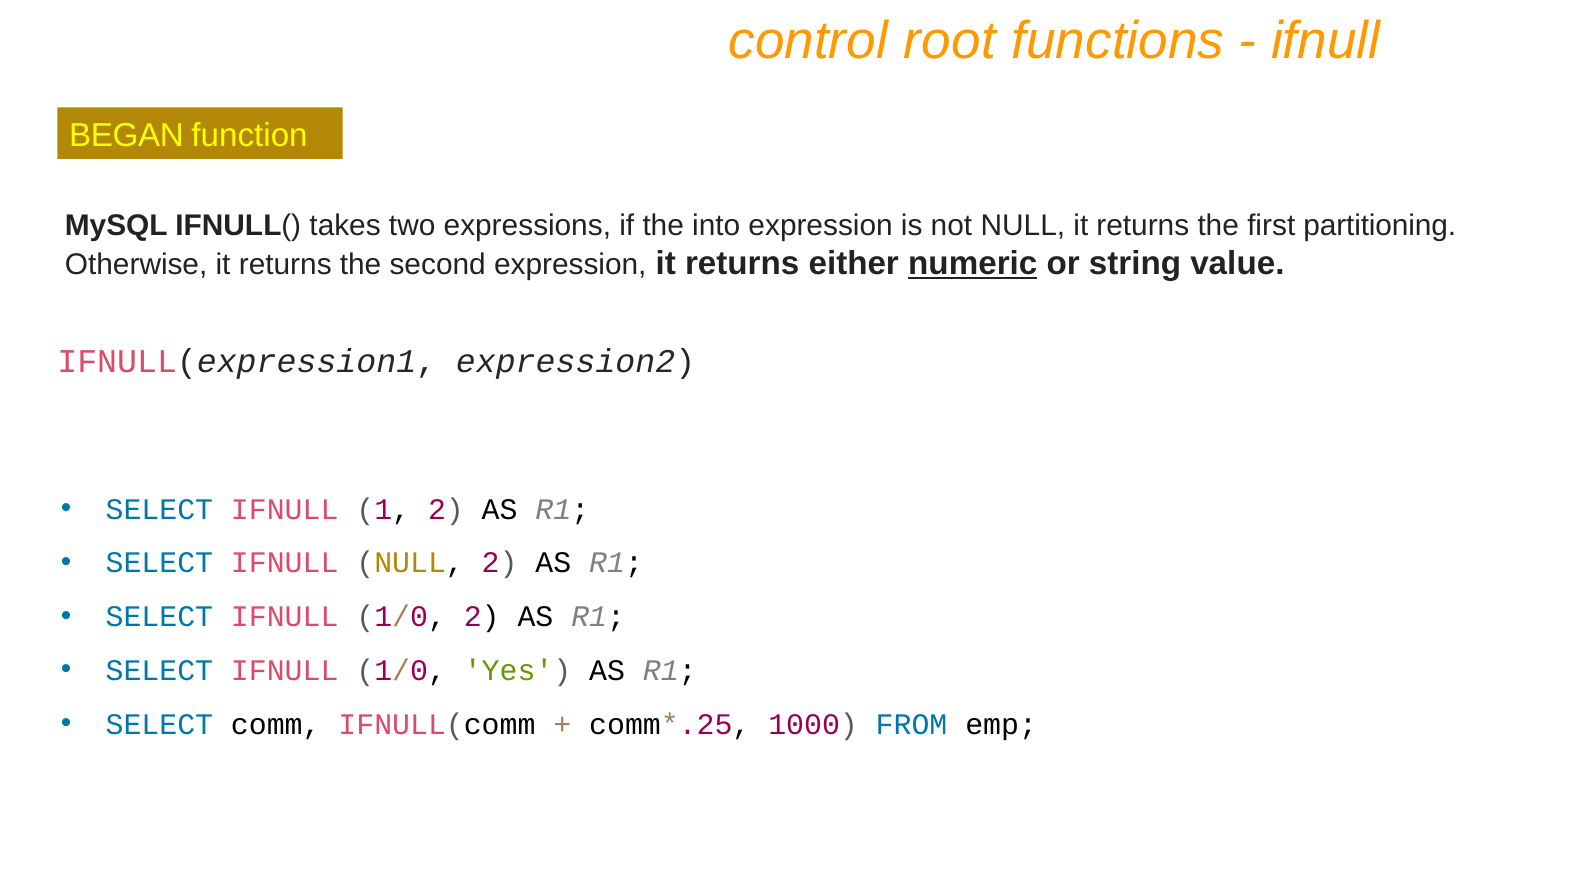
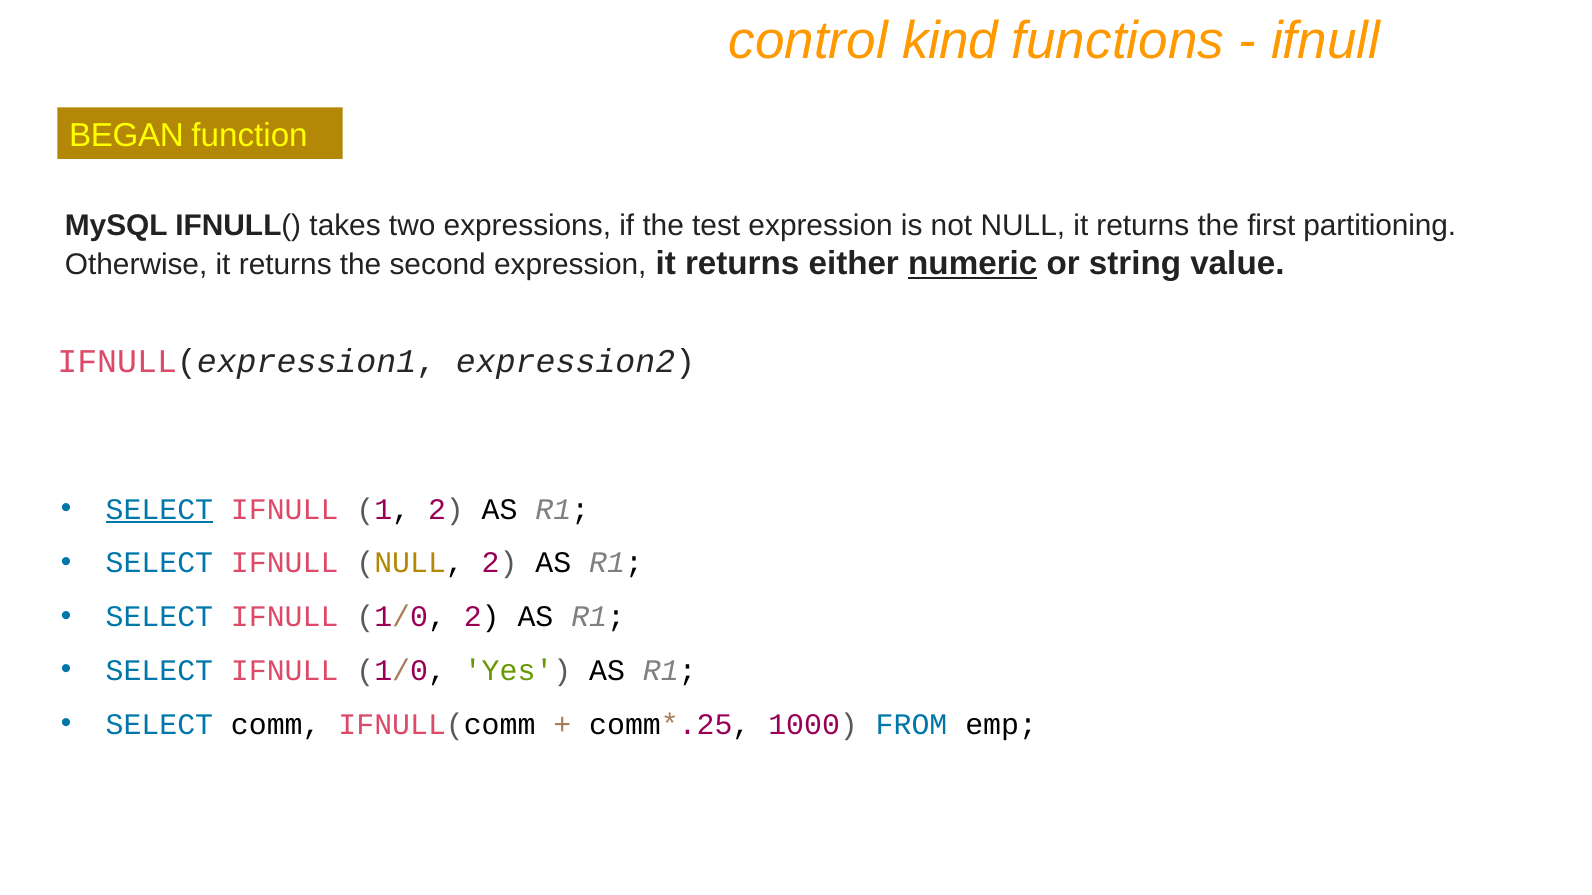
root: root -> kind (950, 41)
into: into -> test (716, 225)
SELECT underline: none -> present (159, 510)
